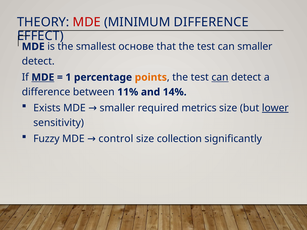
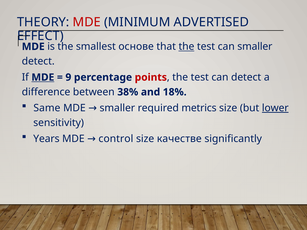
MINIMUM DIFFERENCE: DIFFERENCE -> ADVERTISED (211, 22)
the underline: none -> present (186, 47)
1: 1 -> 9 (68, 77)
points colour: orange -> red (151, 77)
can underline: present -> none (220, 77)
11%: 11% -> 38% (128, 92)
14%: 14% -> 18% (175, 92)
Exists: Exists -> Same (47, 108)
Fuzzy: Fuzzy -> Years (46, 139)
collection: collection -> качестве (179, 139)
